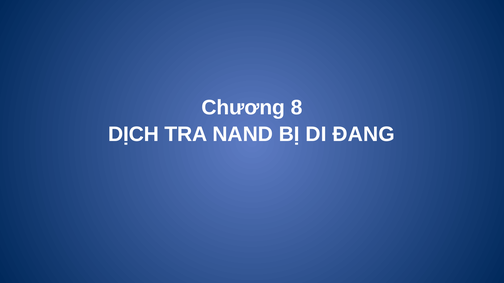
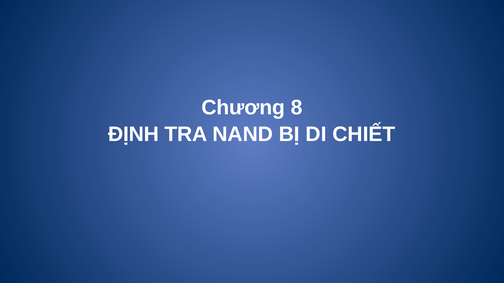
DỊCH: DỊCH -> ĐỊNH (134, 134)
ĐANG: ĐANG -> CHIẾT (364, 134)
